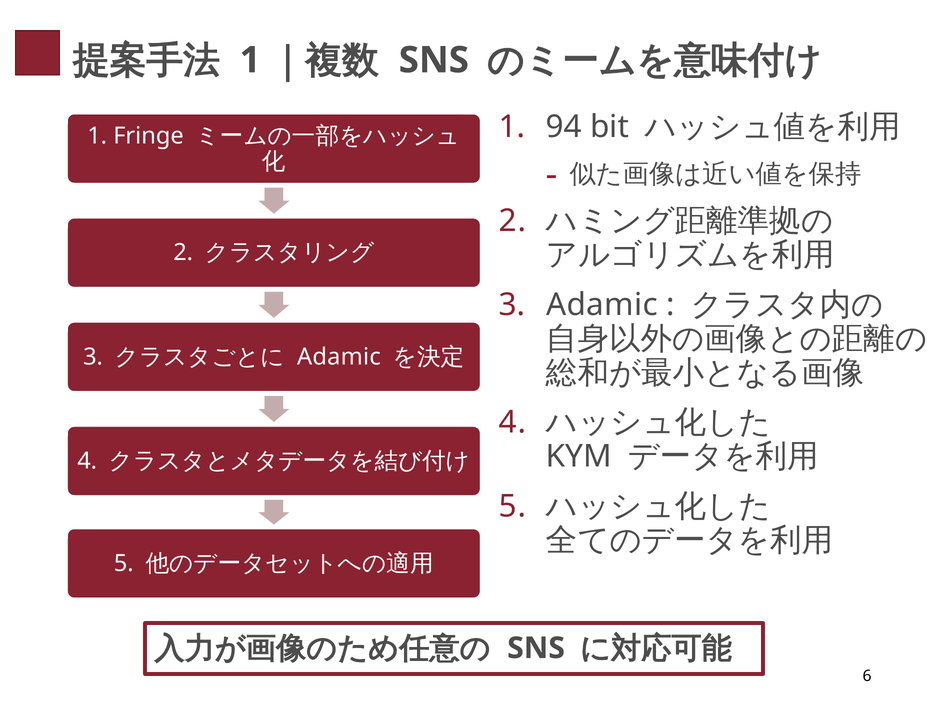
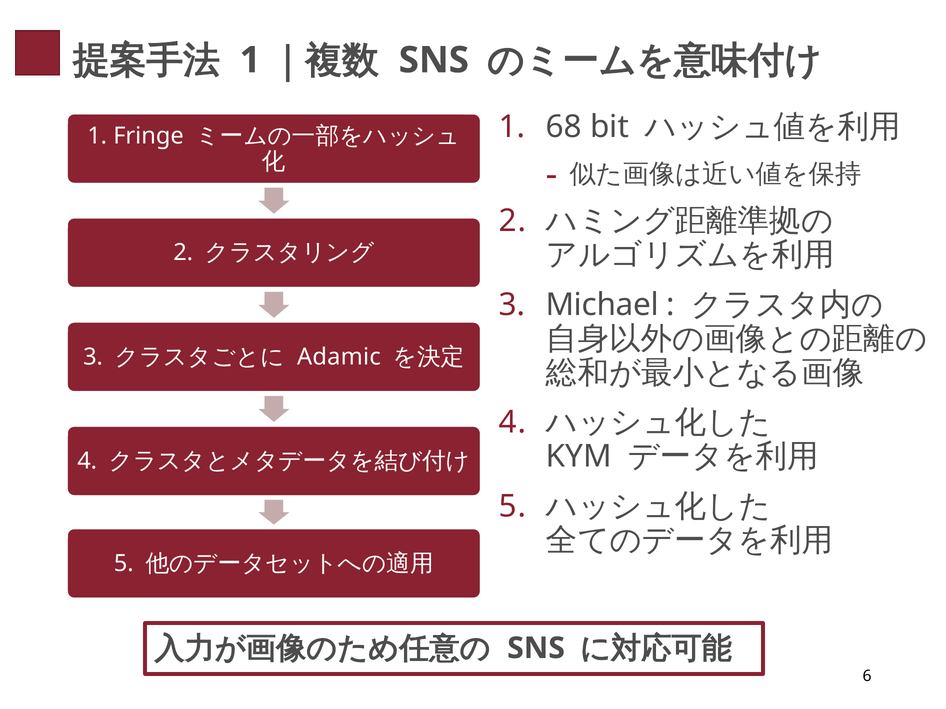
94: 94 -> 68 (564, 127)
Adamic: Adamic -> Michael (602, 305)
